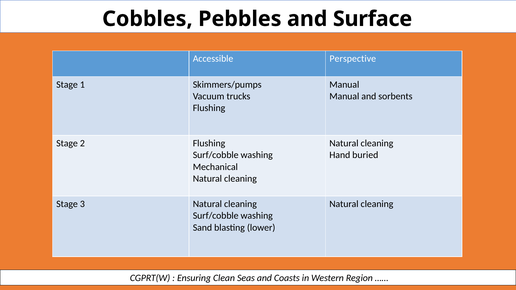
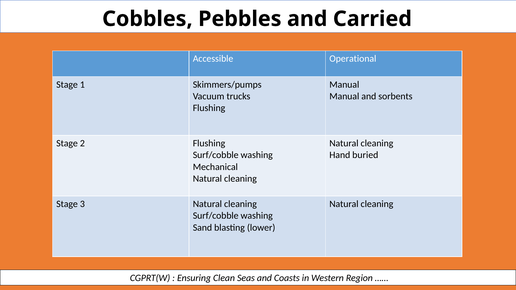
Surface: Surface -> Carried (372, 19)
Perspective: Perspective -> Operational (353, 59)
